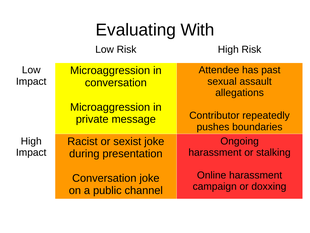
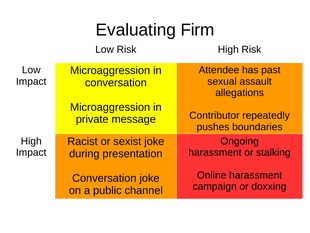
With: With -> Firm (197, 30)
